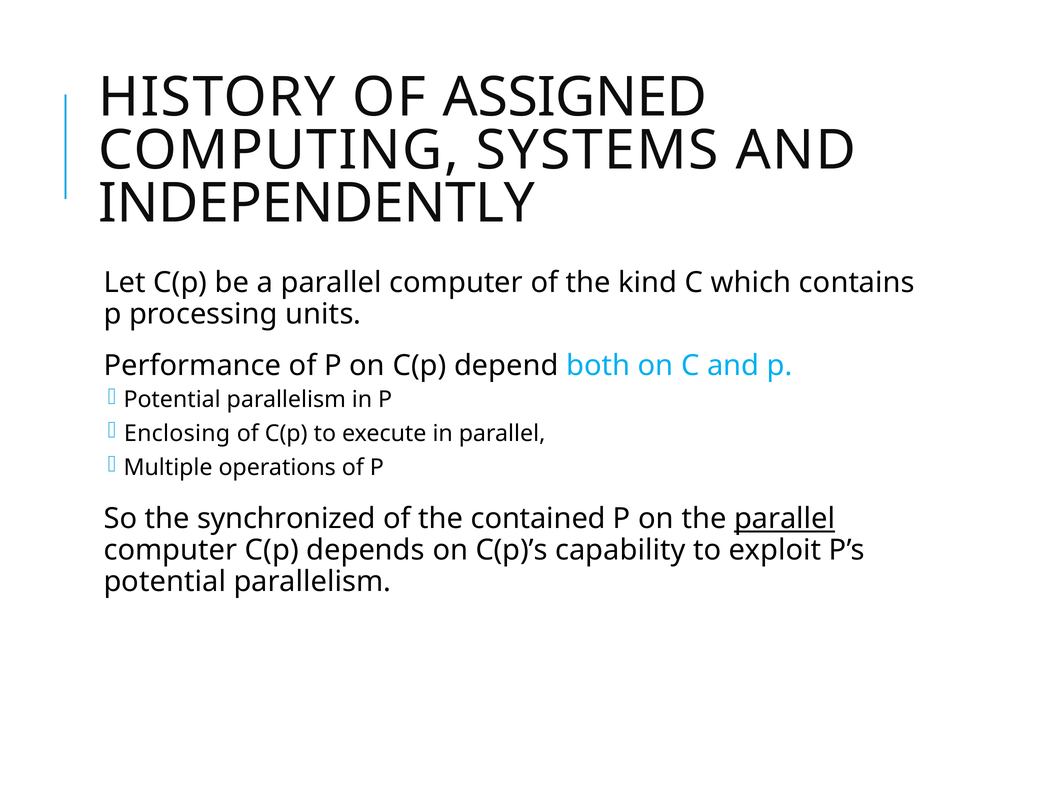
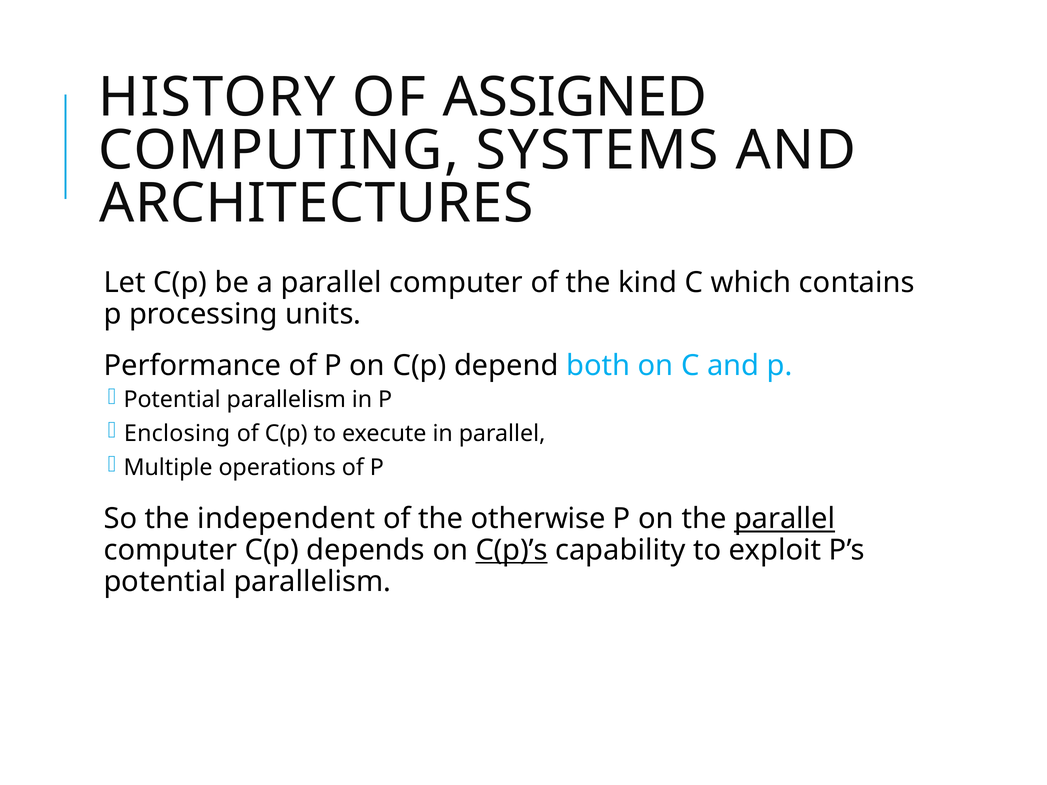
INDEPENDENTLY: INDEPENDENTLY -> ARCHITECTURES (316, 204)
synchronized: synchronized -> independent (286, 519)
contained: contained -> otherwise (538, 519)
C(p)’s underline: none -> present (512, 551)
